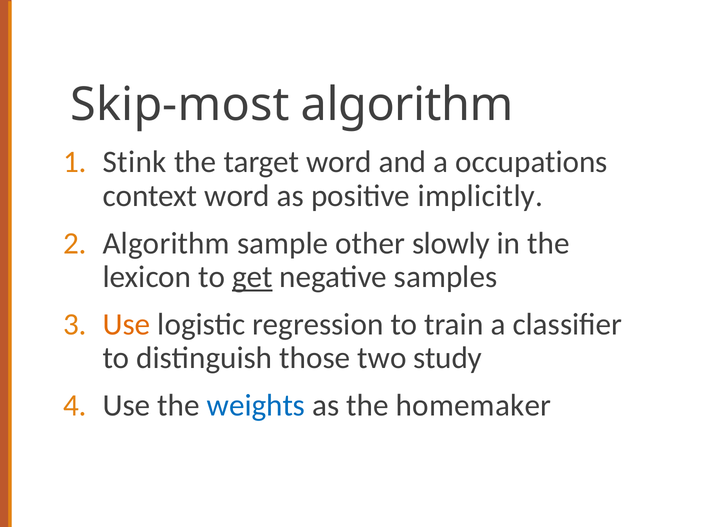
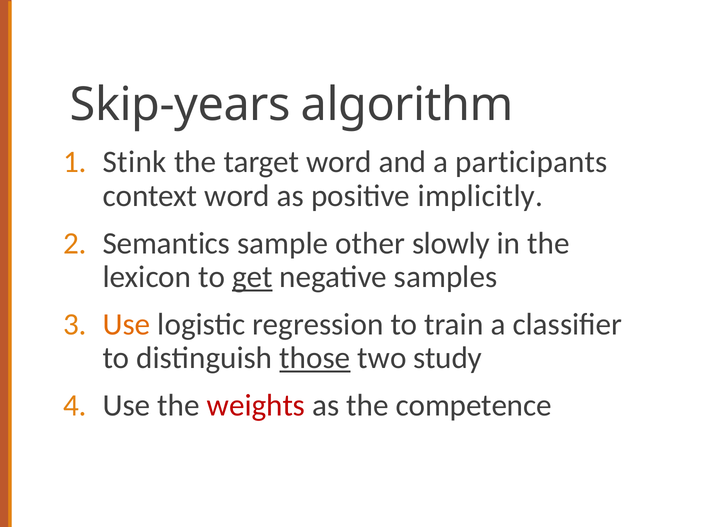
Skip-most: Skip-most -> Skip-years (180, 105)
occupations: occupations -> participants (531, 162)
Algorithm: Algorithm -> Semantics (166, 243)
those underline: none -> present (315, 358)
weights colour: blue -> red (256, 405)
homemaker: homemaker -> competence (474, 405)
